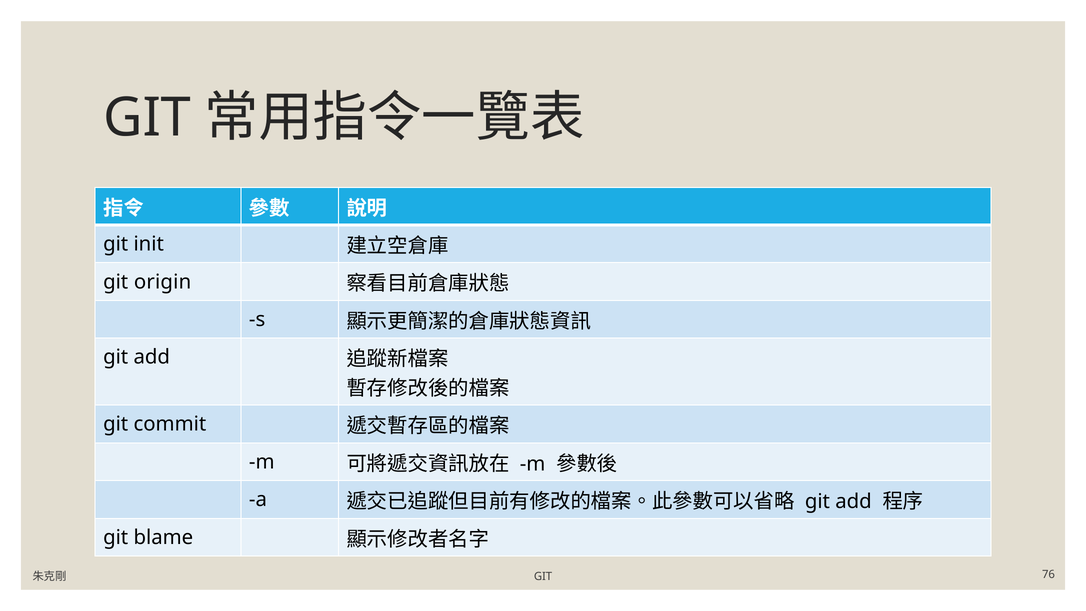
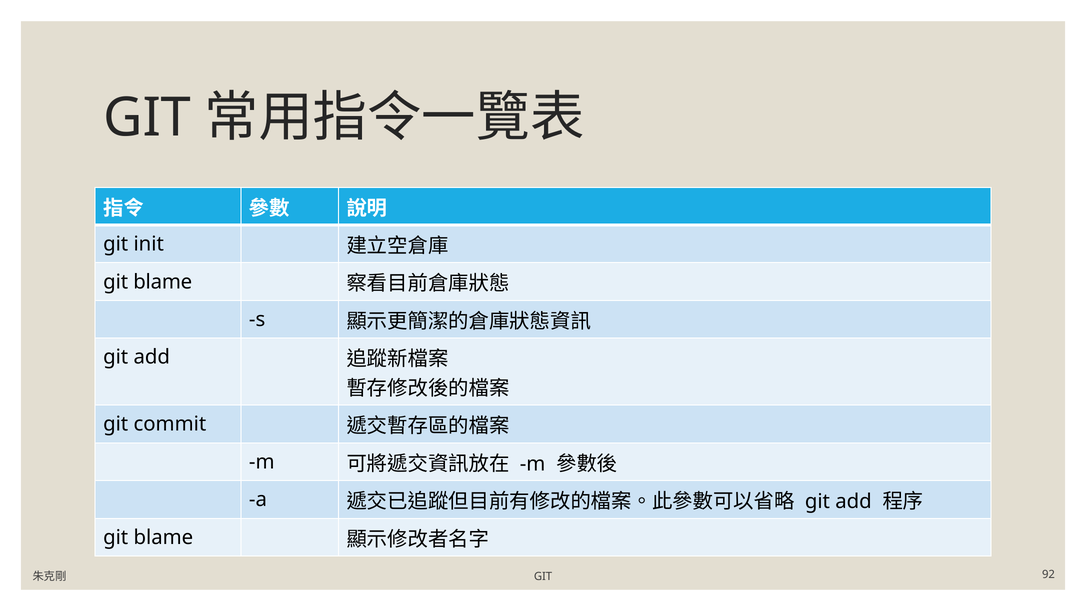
origin: origin -> blame (163, 282)
76: 76 -> 92 (1048, 574)
